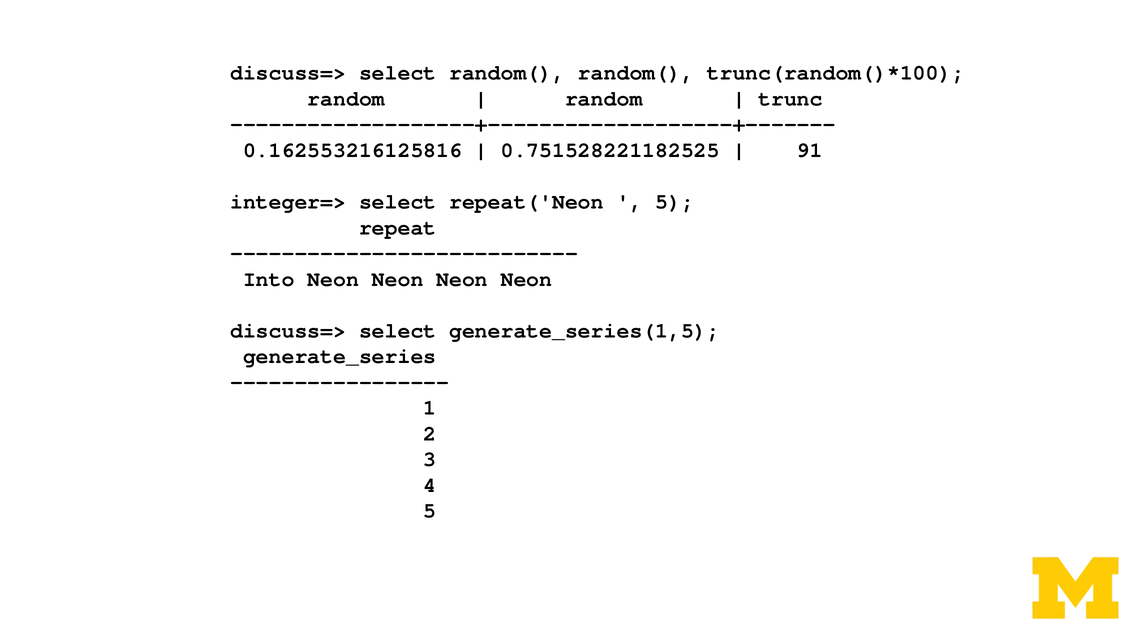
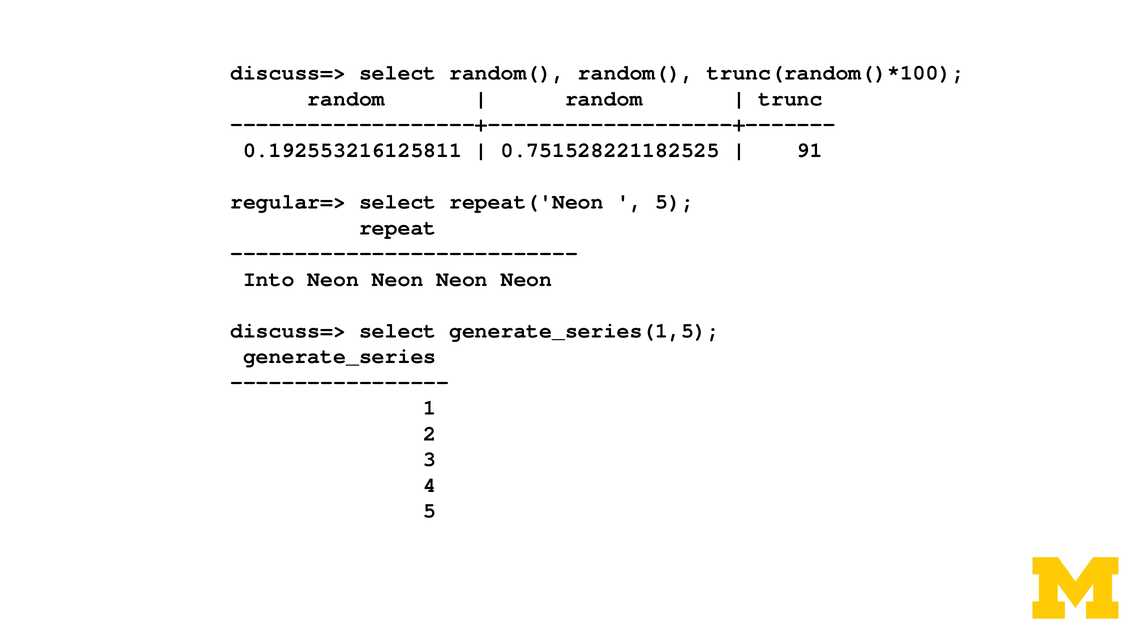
0.162553216125816: 0.162553216125816 -> 0.192553216125811 (353, 150)
integer=>: integer=> -> regular=> (288, 202)
